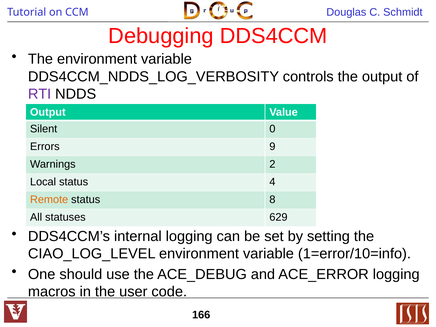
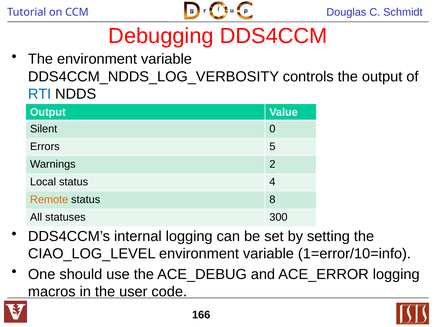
RTI colour: purple -> blue (40, 94)
9: 9 -> 5 (272, 147)
629: 629 -> 300 (278, 217)
